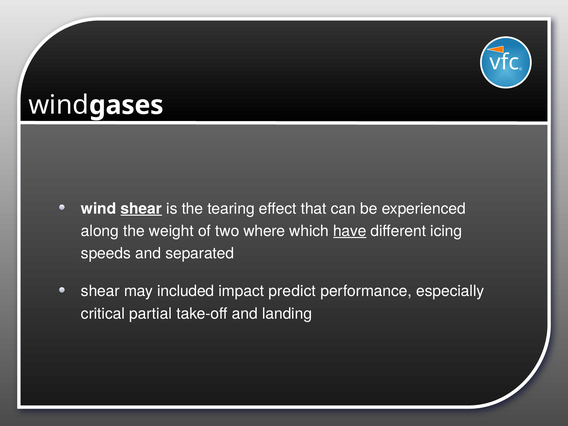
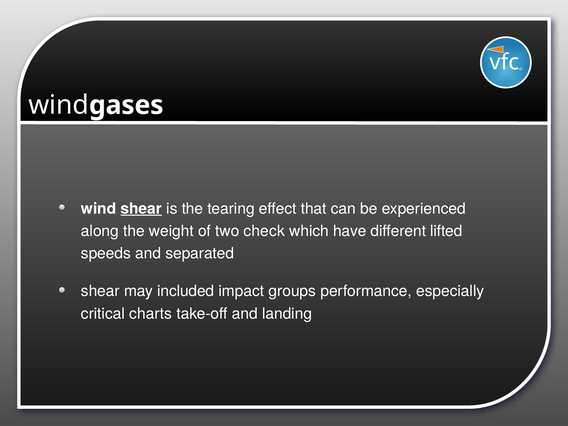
where: where -> check (264, 231)
have underline: present -> none (350, 231)
icing: icing -> lifted (446, 231)
predict: predict -> groups (292, 291)
partial: partial -> charts (151, 314)
